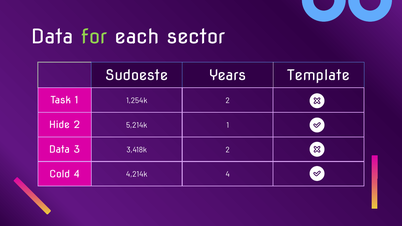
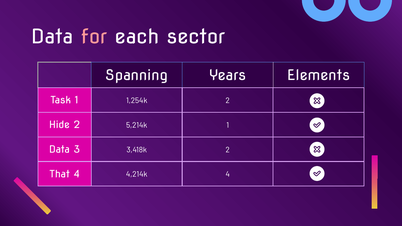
for colour: light green -> pink (94, 37)
Sudoeste: Sudoeste -> Spanning (137, 75)
Template: Template -> Elements (318, 75)
Cold: Cold -> That (60, 174)
